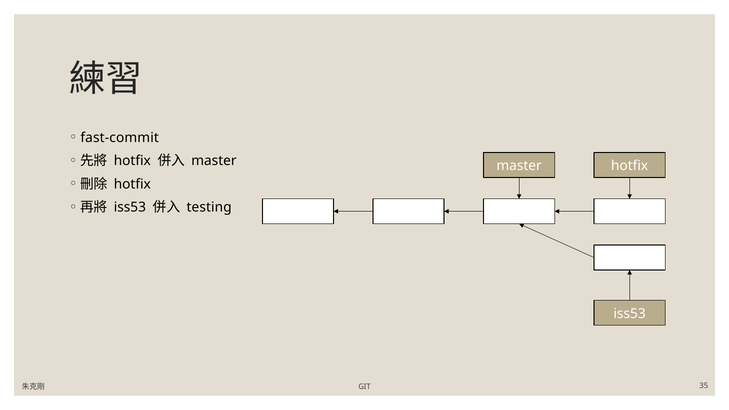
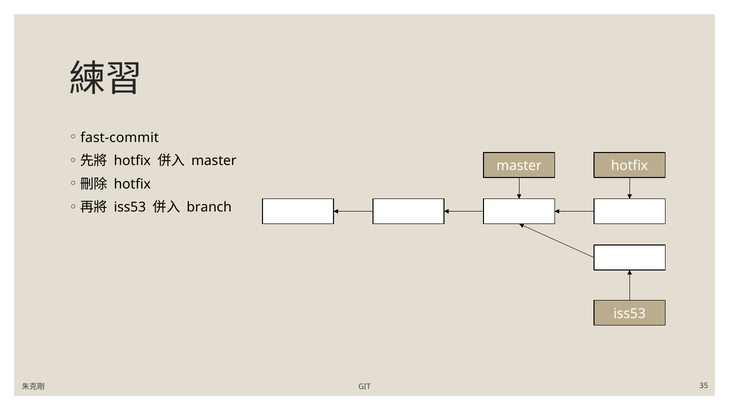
testing: testing -> branch (209, 207)
